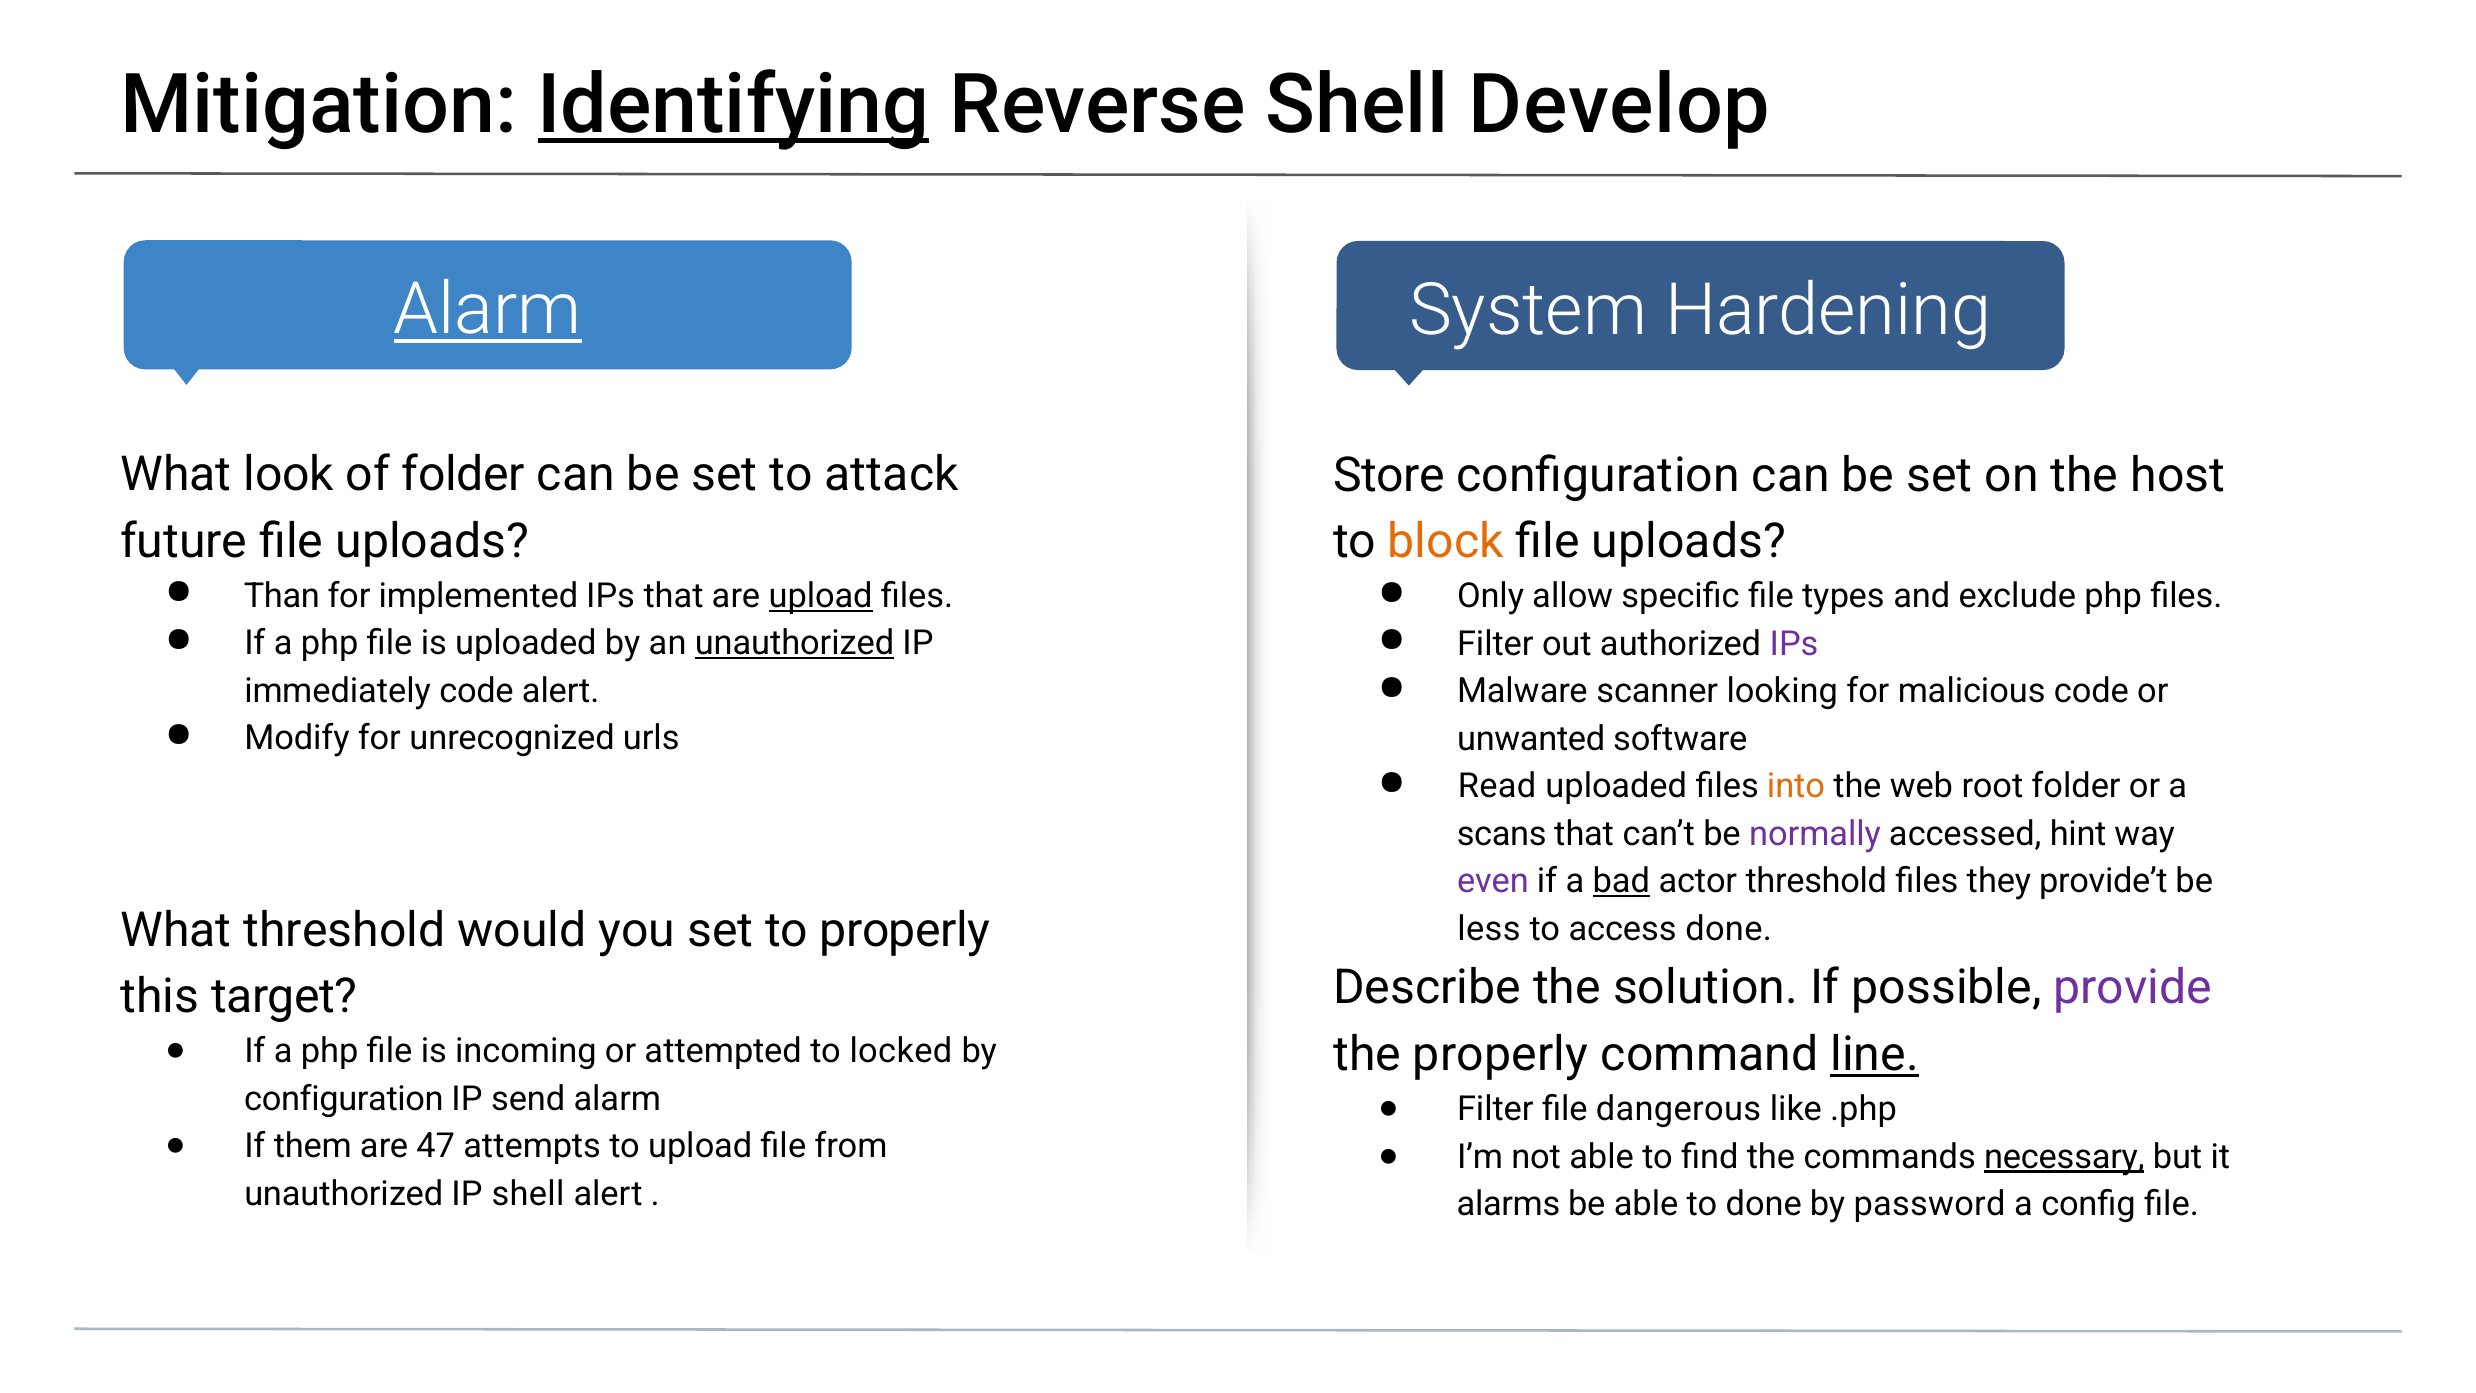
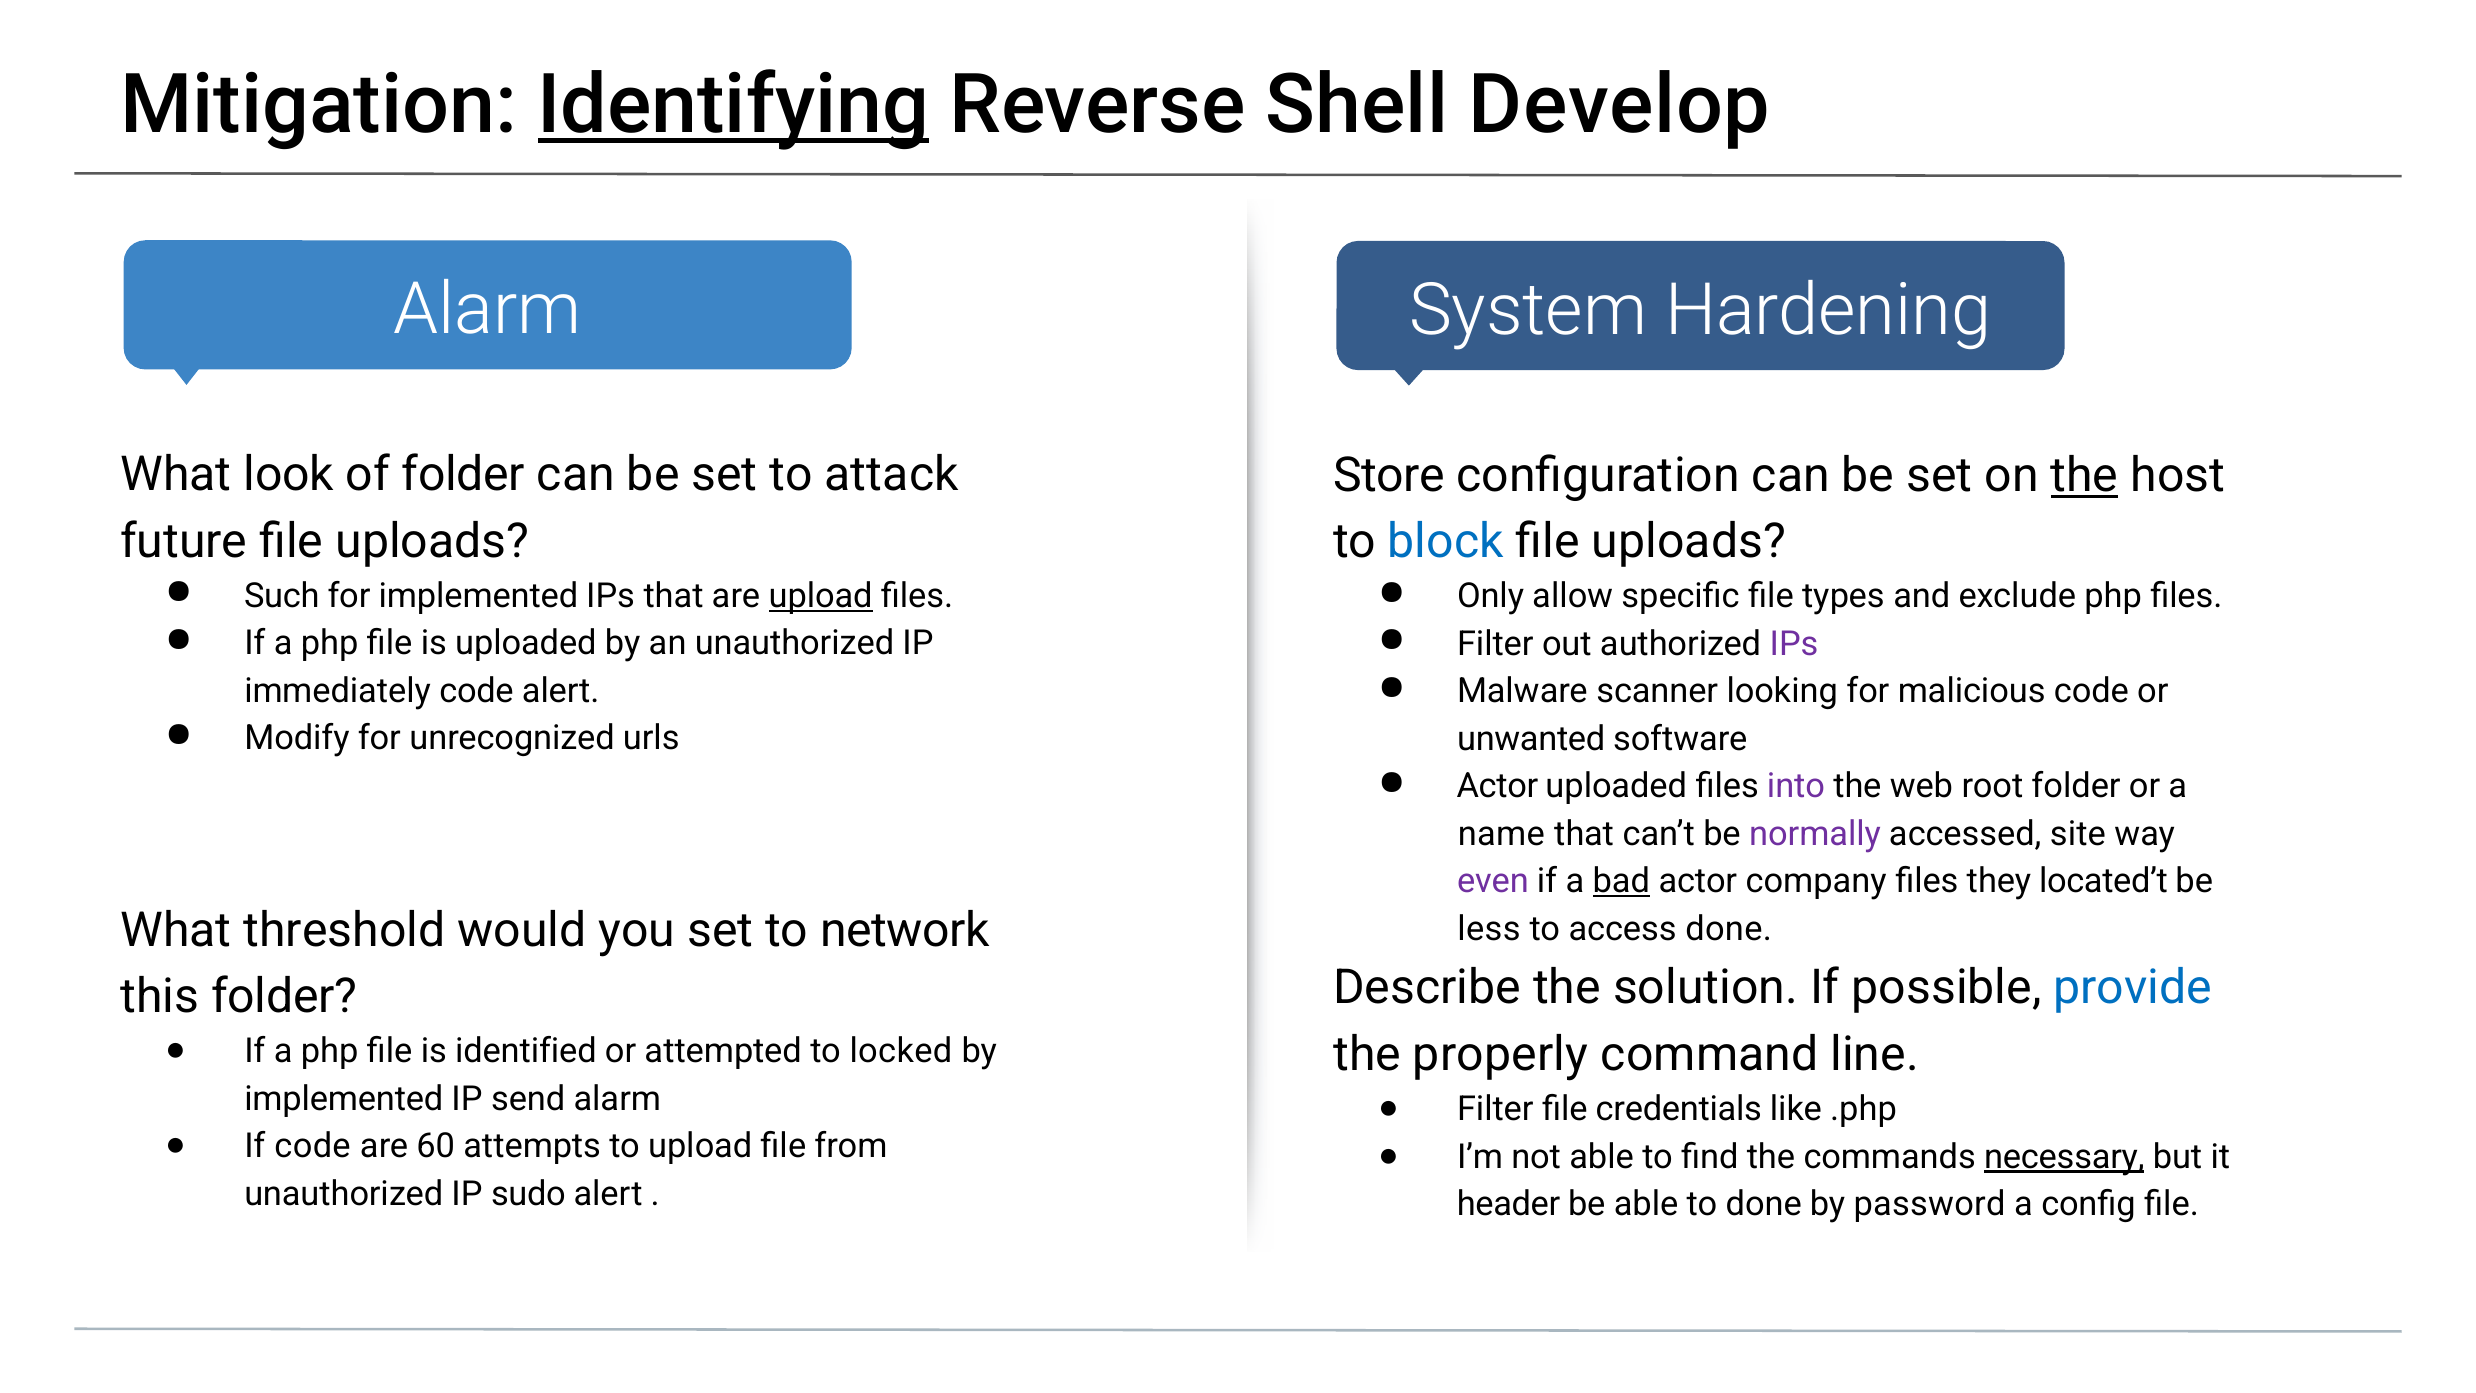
Alarm underline: present -> none (488, 310)
the underline: none -> present (2085, 475)
block colour: orange -> blue (1446, 542)
Than: Than -> Such (282, 596)
unauthorized underline: present -> none (794, 643)
Read: Read -> Actor (1497, 786)
into colour: orange -> purple (1796, 786)
scans: scans -> name (1501, 834)
hint: hint -> site (2078, 834)
actor threshold: threshold -> company (1816, 881)
provide’t: provide’t -> located’t (2103, 881)
to properly: properly -> network (905, 930)
provide colour: purple -> blue (2133, 988)
this target: target -> folder (284, 997)
incoming: incoming -> identified (526, 1051)
line underline: present -> none (1874, 1054)
configuration: configuration -> implemented (344, 1099)
dangerous: dangerous -> credentials (1679, 1109)
If them: them -> code (313, 1146)
47: 47 -> 60 (436, 1146)
IP shell: shell -> sudo (528, 1194)
alarms: alarms -> header (1508, 1204)
